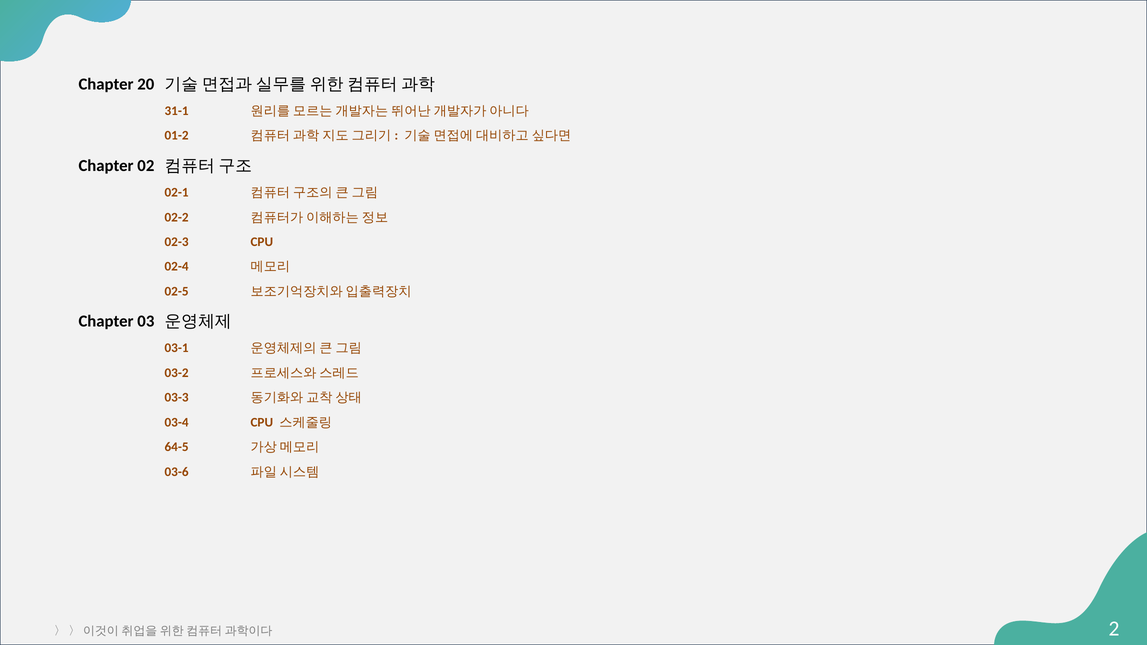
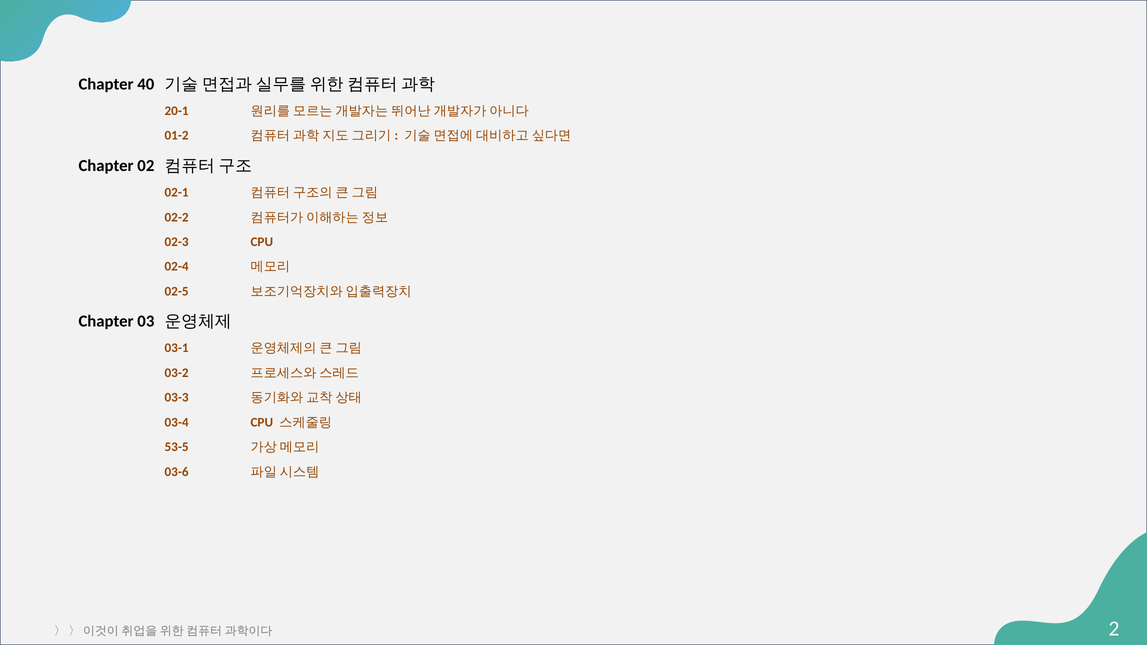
20: 20 -> 40 (146, 84)
31-1: 31-1 -> 20-1 (177, 111)
64-5: 64-5 -> 53-5 (177, 447)
